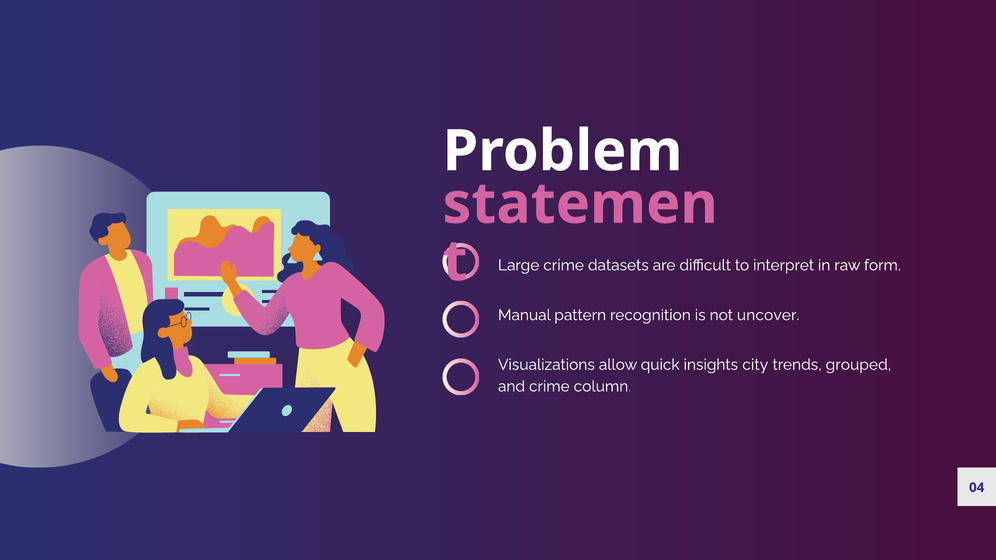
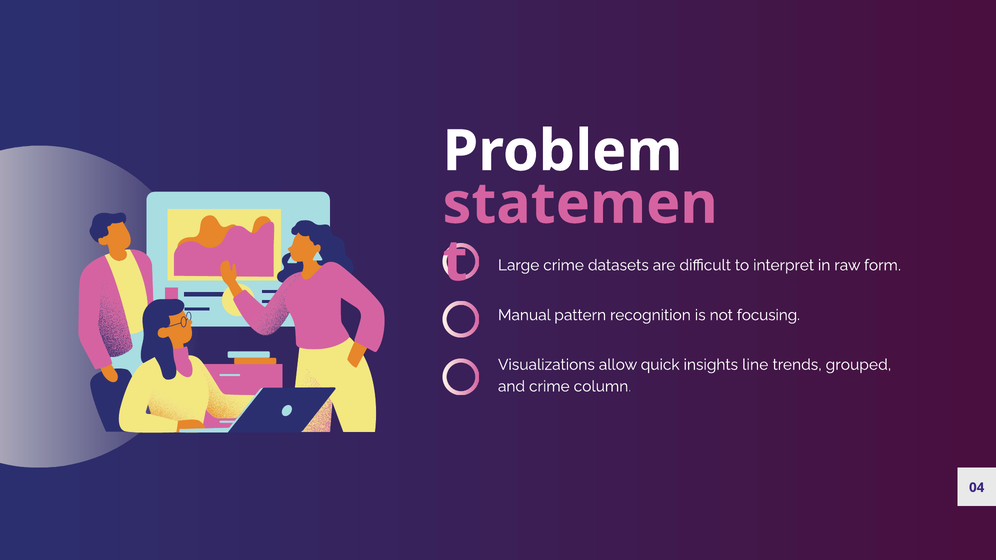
uncover: uncover -> focusing (768, 315)
city: city -> line (755, 365)
